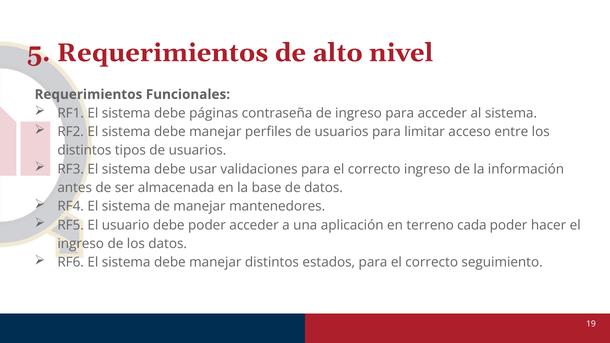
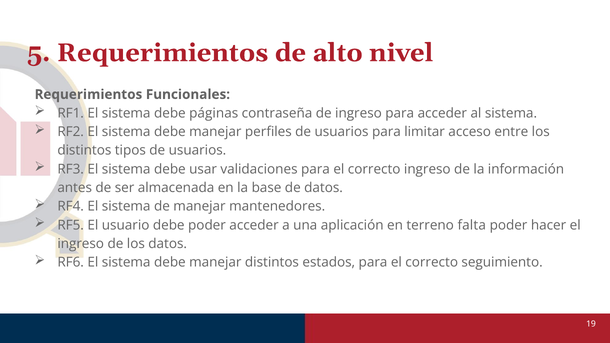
cada: cada -> falta (472, 225)
